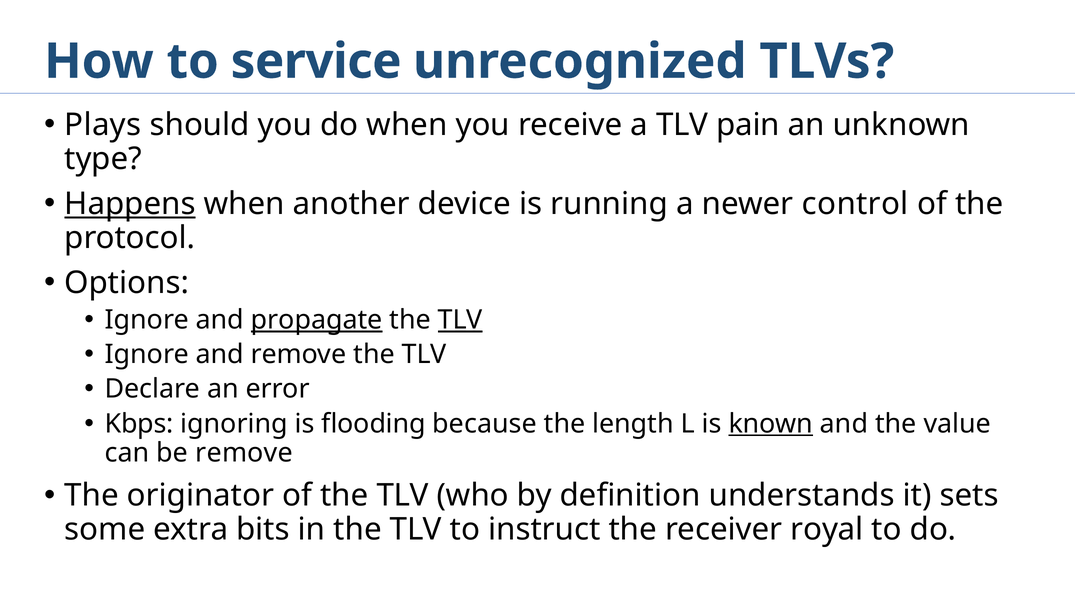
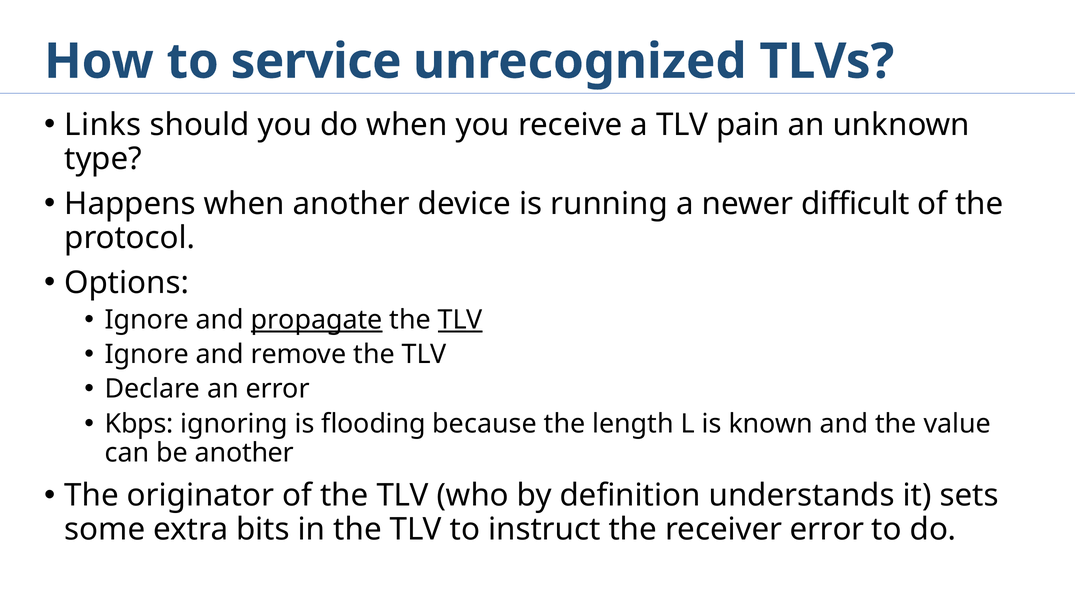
Plays: Plays -> Links (103, 125)
Happens underline: present -> none (130, 204)
control: control -> difficult (856, 204)
known underline: present -> none (771, 424)
be remove: remove -> another (244, 453)
receiver royal: royal -> error (827, 529)
